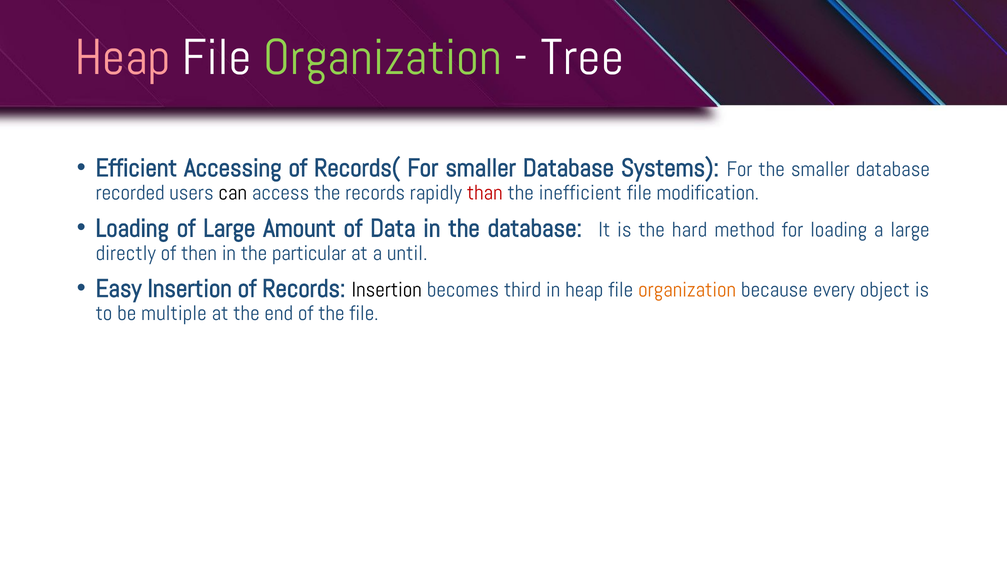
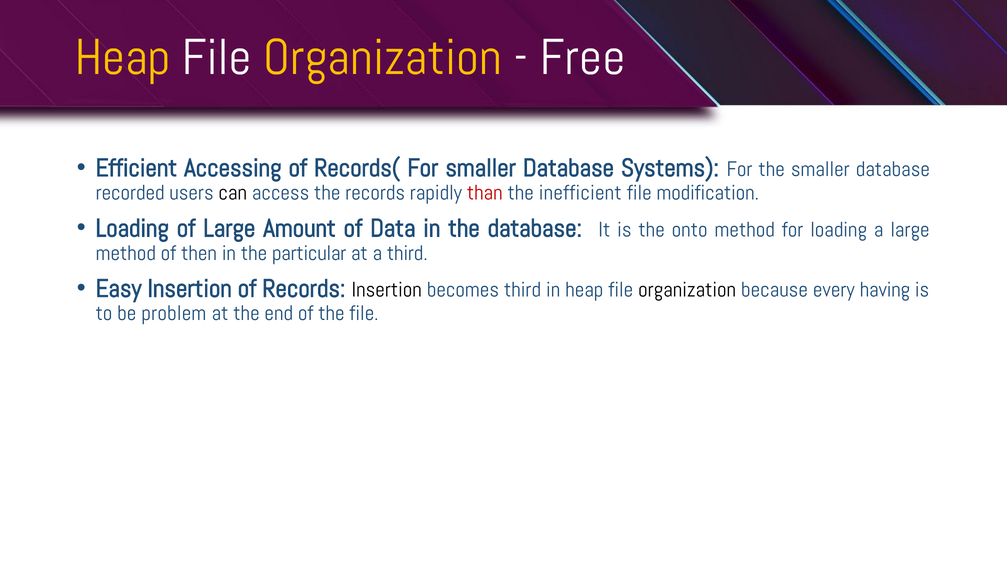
Heap colour: pink -> yellow (123, 58)
Organization colour: light green -> yellow (383, 58)
Tree: Tree -> Free (582, 58)
hard: hard -> onto (690, 230)
directly: directly -> method (126, 253)
a until: until -> third (407, 253)
organization colour: orange -> black (687, 290)
object: object -> having (885, 290)
multiple: multiple -> problem (174, 314)
